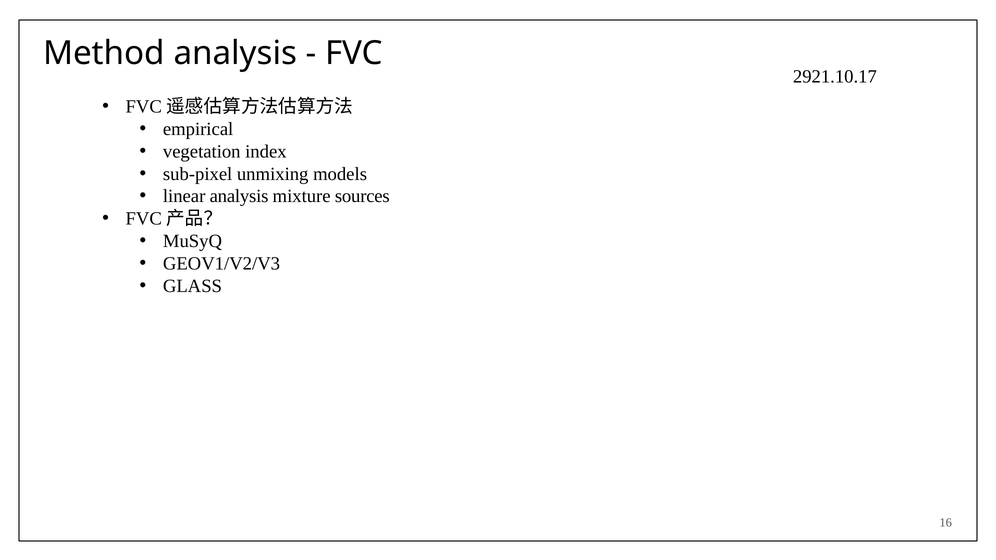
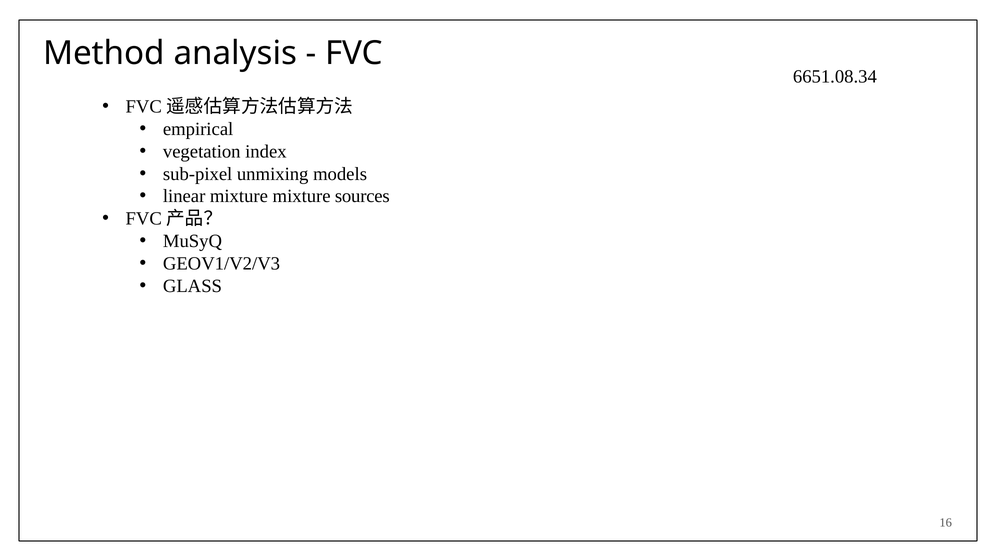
2921.10.17: 2921.10.17 -> 6651.08.34 (835, 77)
linear analysis: analysis -> mixture (239, 196)
